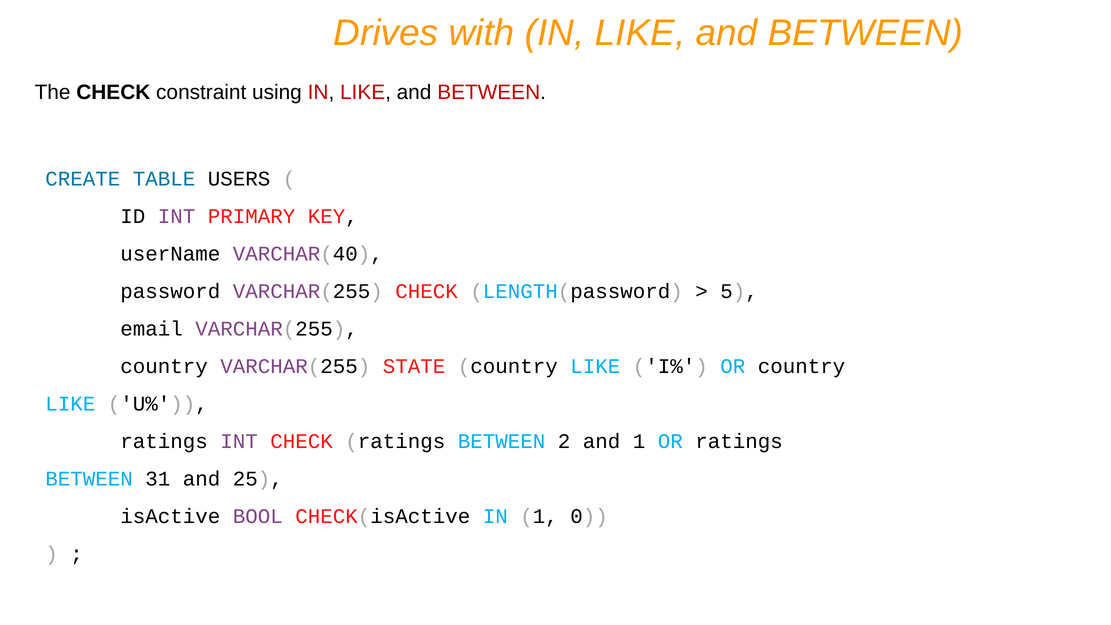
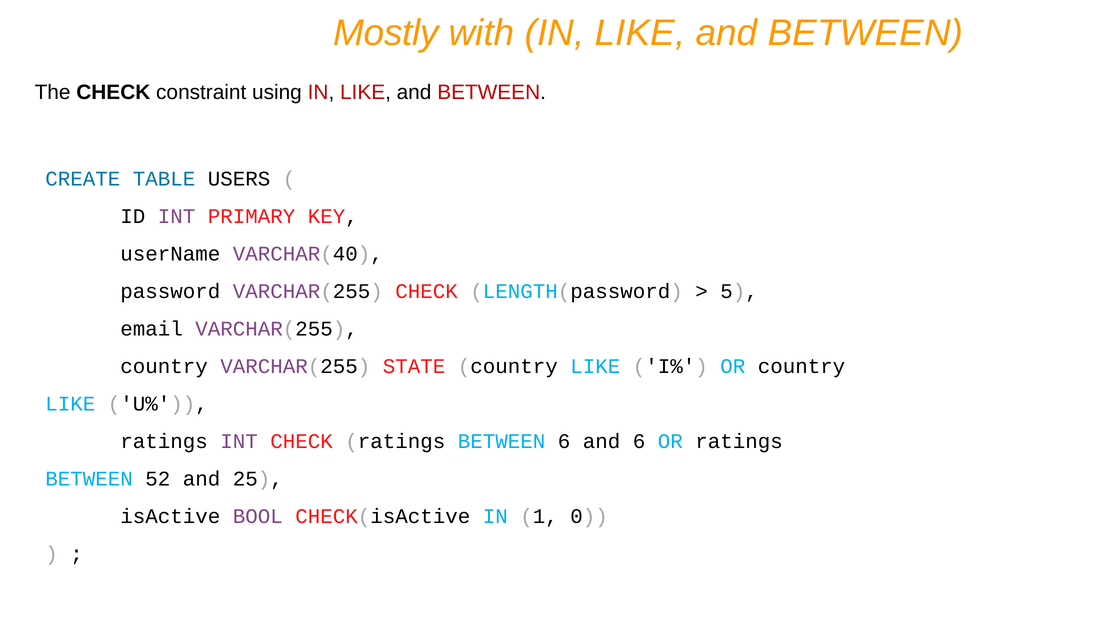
Drives: Drives -> Mostly (386, 33)
BETWEEN 2: 2 -> 6 (564, 441)
and 1: 1 -> 6 (639, 441)
31: 31 -> 52 (158, 479)
